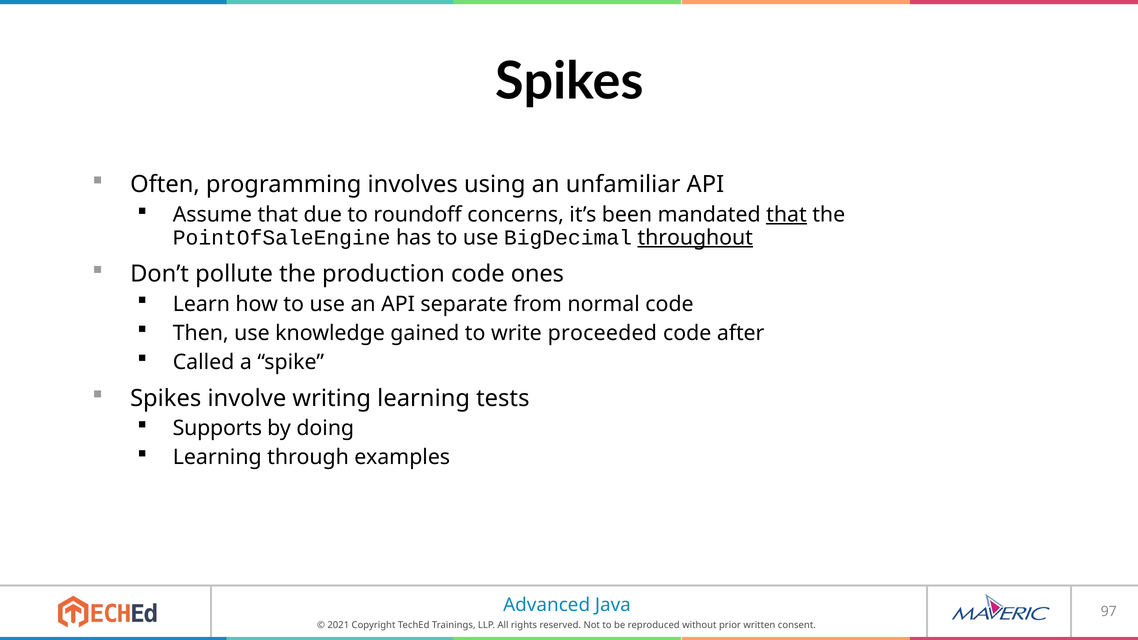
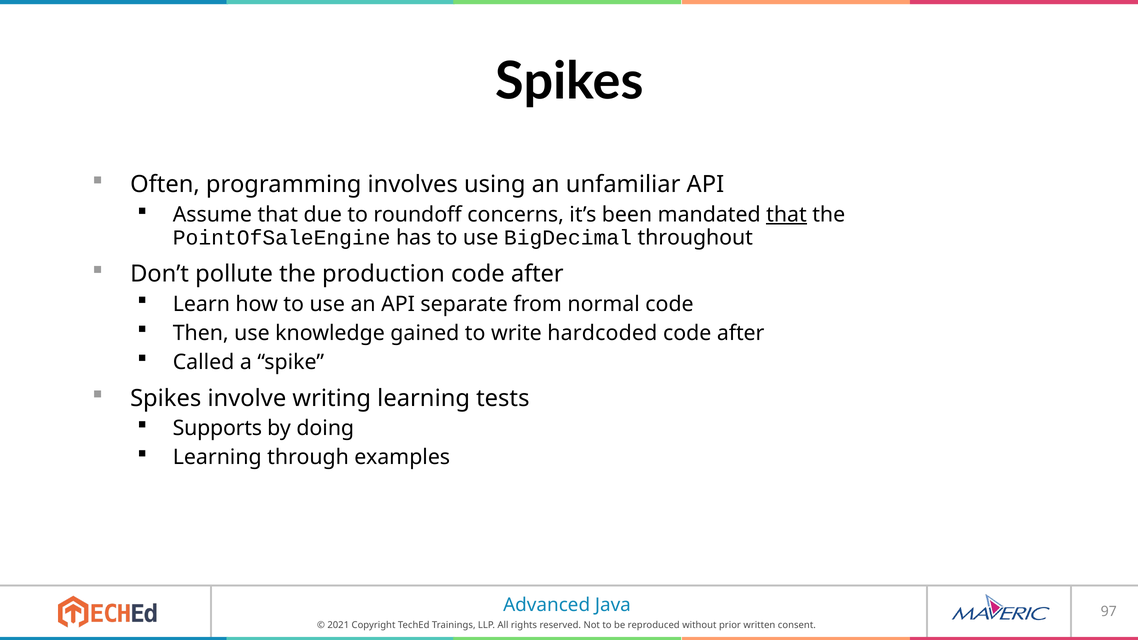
throughout underline: present -> none (695, 238)
production code ones: ones -> after (537, 274)
proceeded: proceeded -> hardcoded (602, 333)
